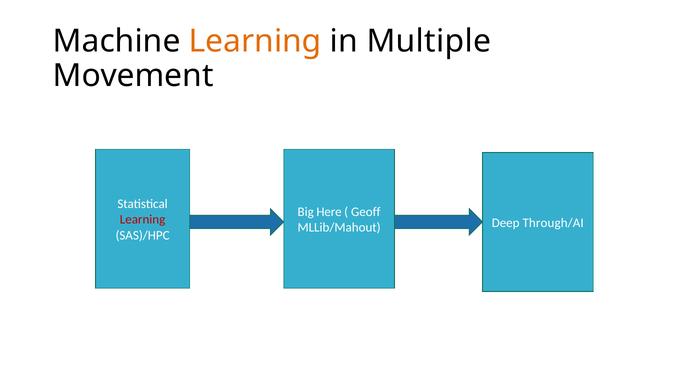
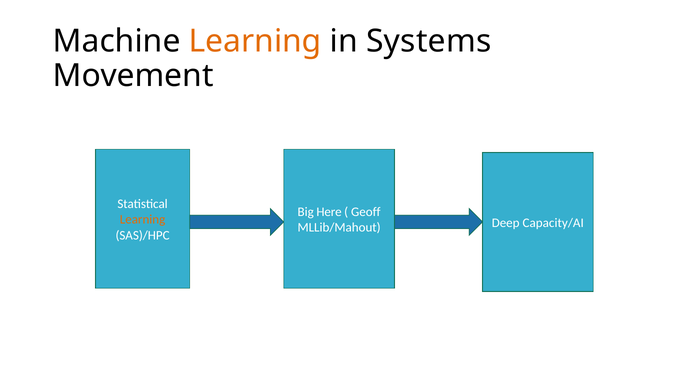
Multiple: Multiple -> Systems (429, 41)
Learning colour: red -> orange (143, 220)
Through/AI: Through/AI -> Capacity/AI (553, 223)
